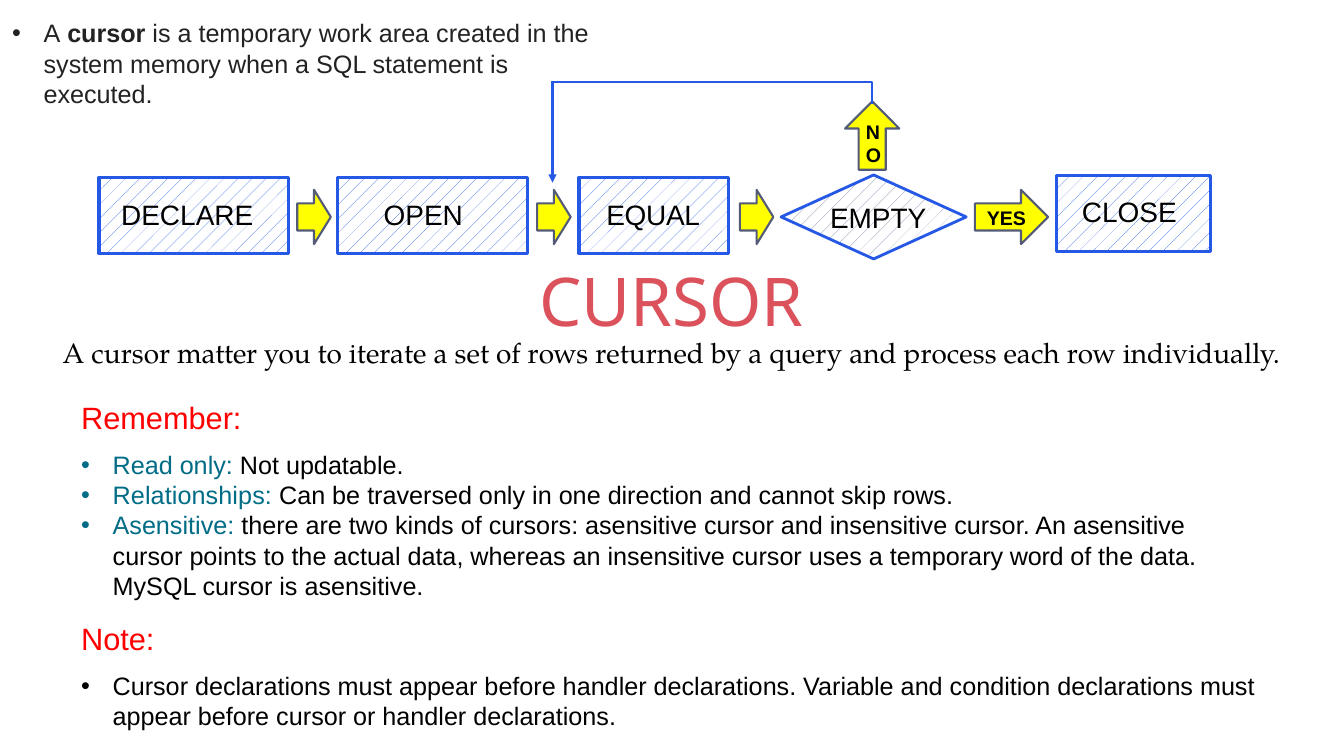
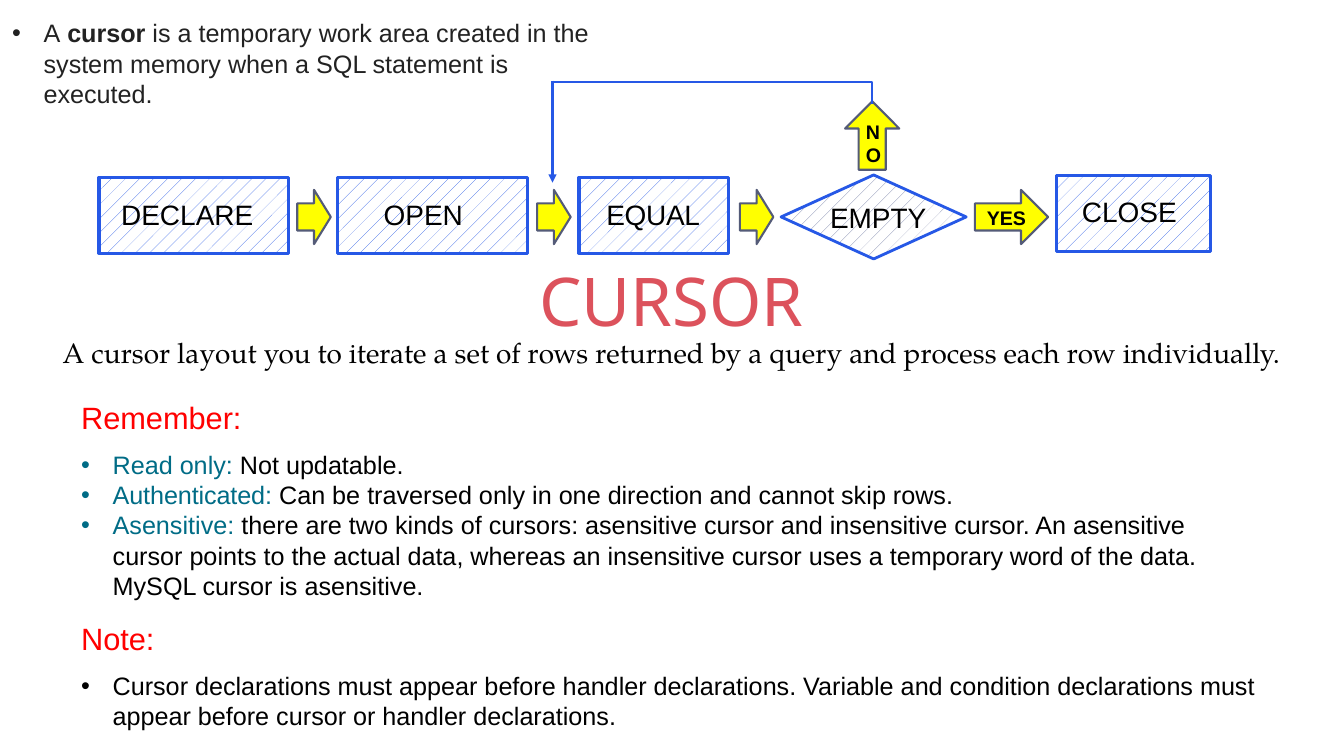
matter: matter -> layout (217, 354)
Relationships: Relationships -> Authenticated (192, 496)
